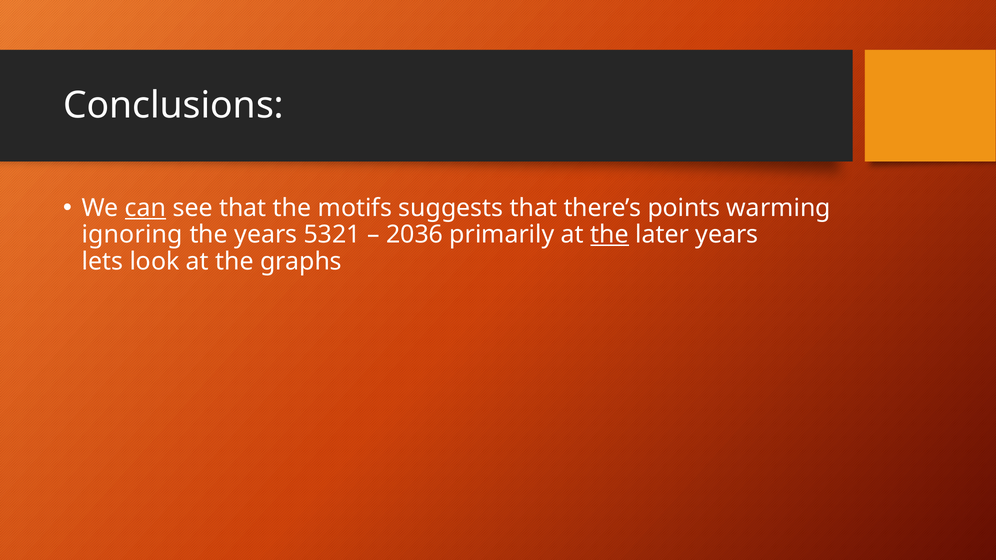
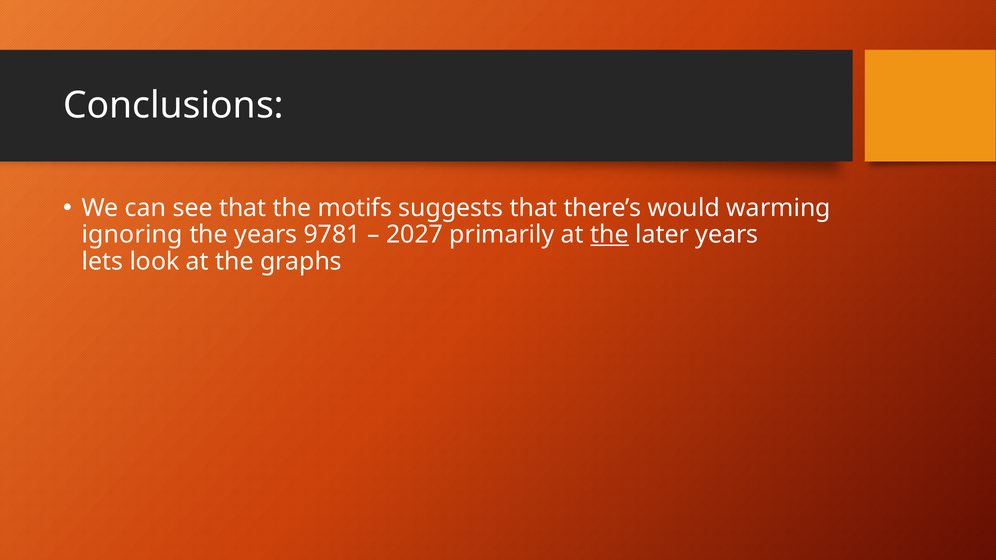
can underline: present -> none (146, 208)
points: points -> would (684, 208)
5321: 5321 -> 9781 (332, 235)
2036: 2036 -> 2027 (415, 235)
